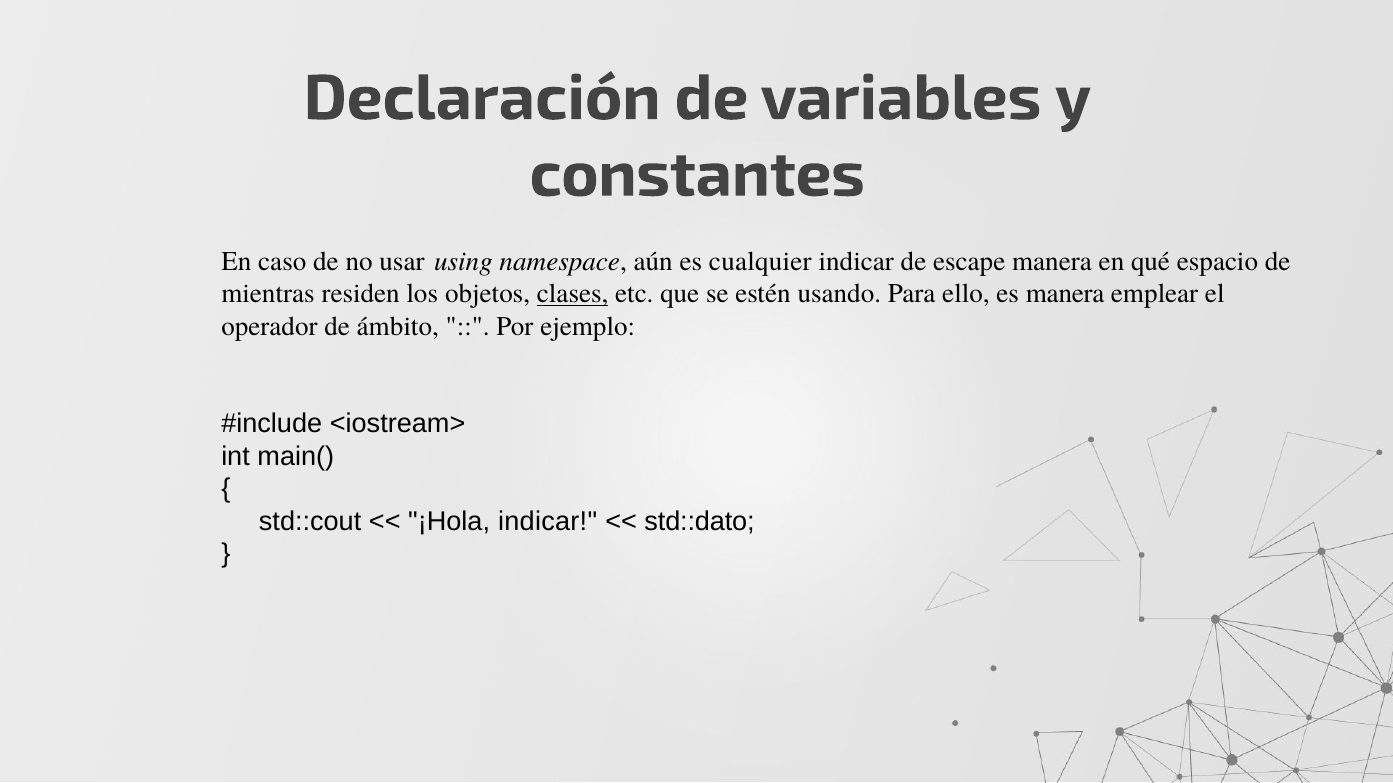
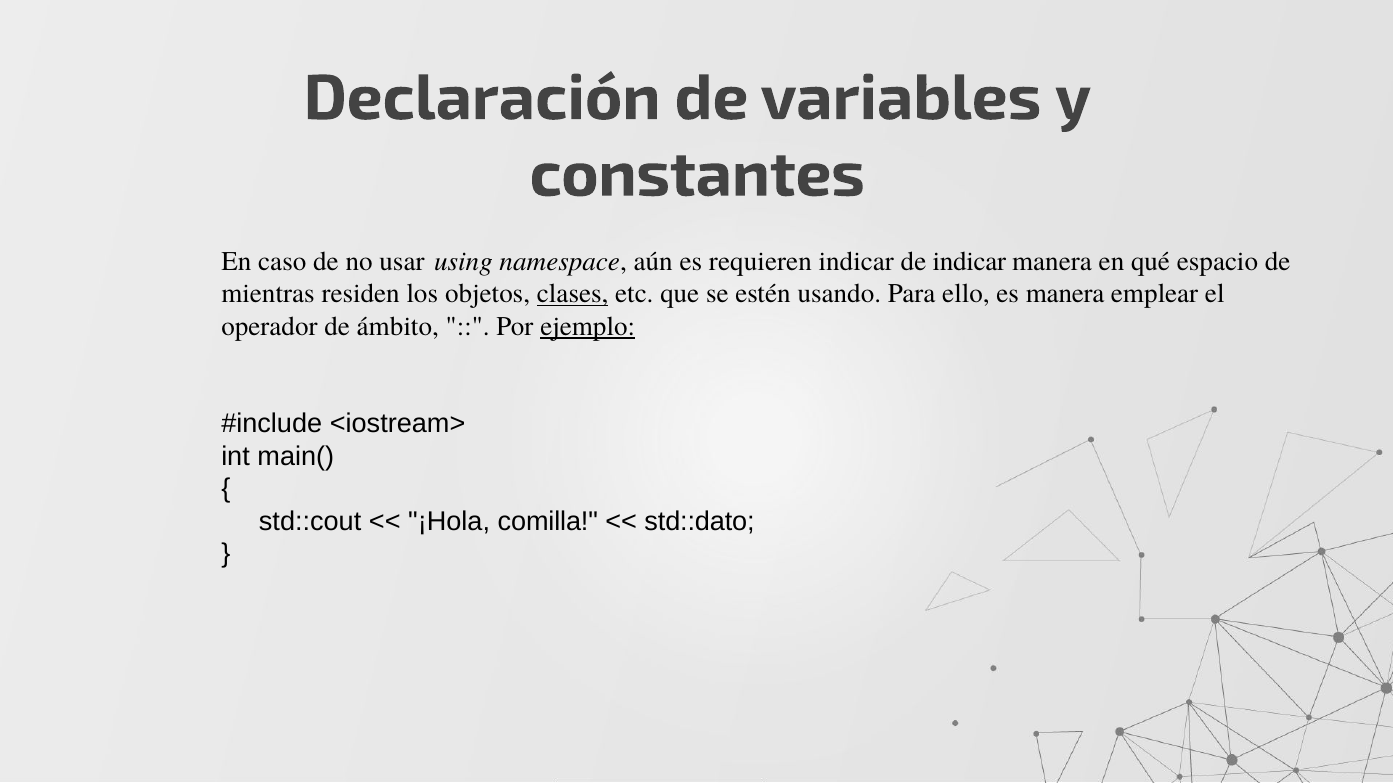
cualquier: cualquier -> requieren (760, 262)
de escape: escape -> indicar (969, 262)
ejemplo underline: none -> present (588, 327)
¡Hola indicar: indicar -> comilla (548, 522)
